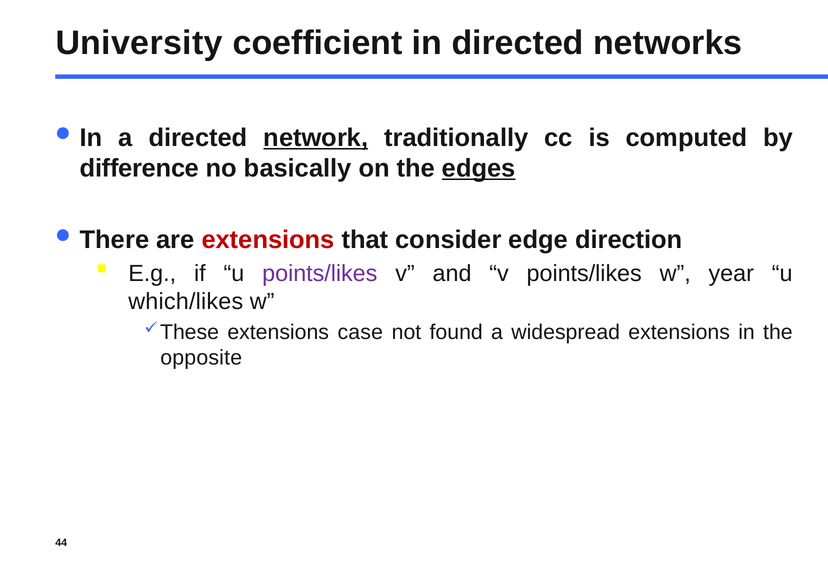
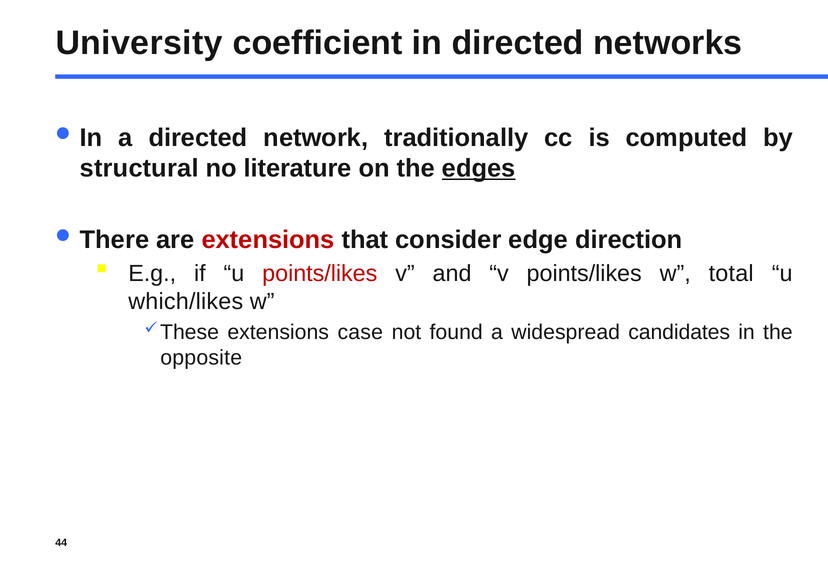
network underline: present -> none (316, 138)
difference: difference -> structural (139, 169)
basically: basically -> literature (298, 169)
points/likes colour: purple -> red (320, 274)
year: year -> total (731, 274)
widespread extensions: extensions -> candidates (679, 333)
